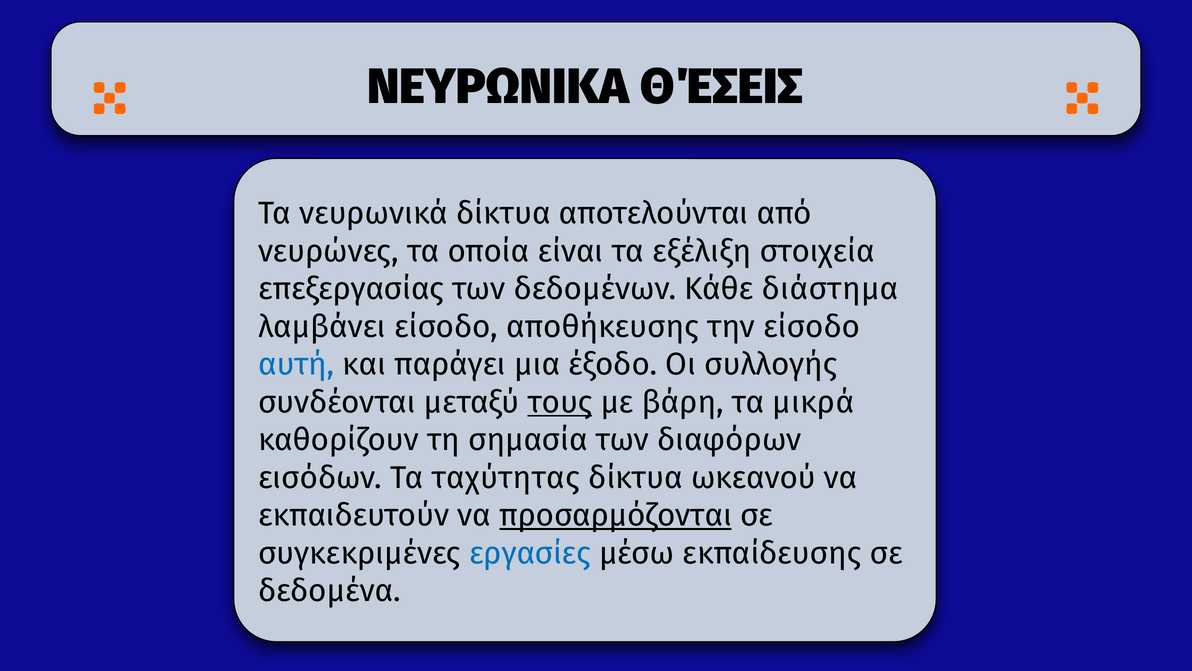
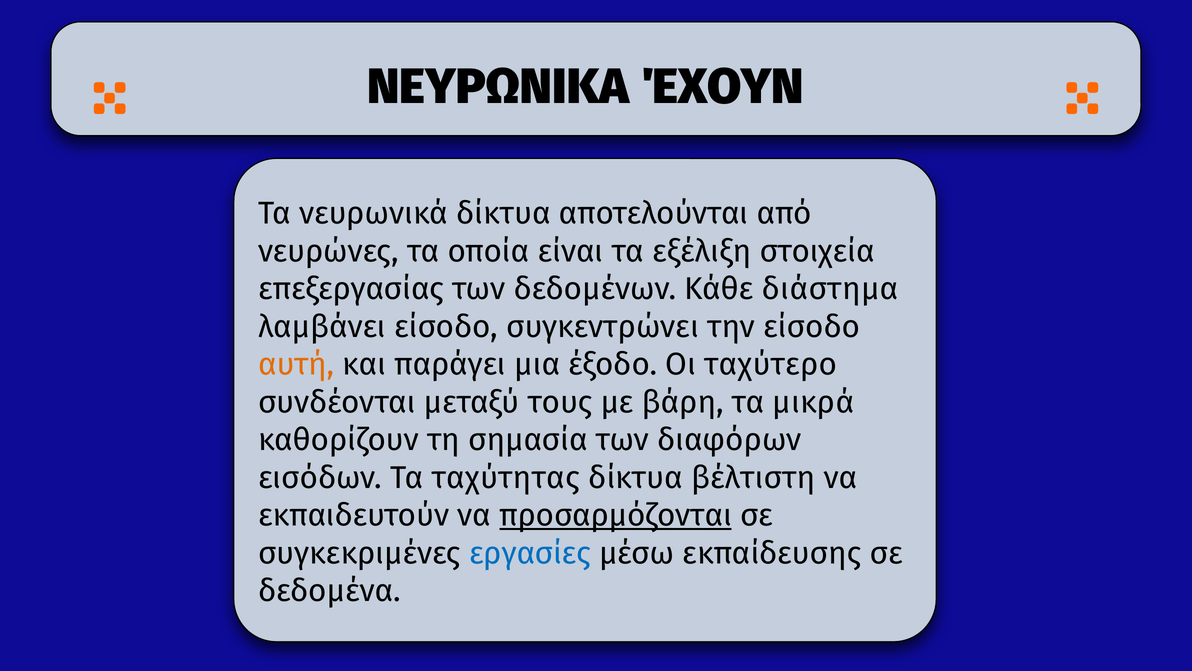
ΘΈΣΕΙΣ: ΘΈΣΕΙΣ -> ΈΧΟΥΝ (722, 87)
αποθήκευσης: αποθήκευσης -> συγκεντρώνει (603, 327)
αυτή colour: blue -> orange (296, 364)
συλλογής: συλλογής -> ταχύτερο (771, 364)
τους underline: present -> none (560, 402)
ωκεανού: ωκεανού -> βέλτιστη (753, 477)
